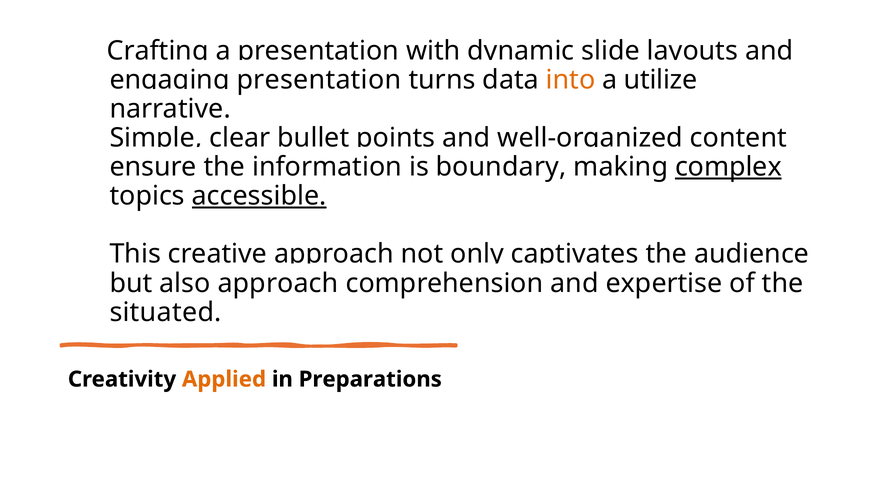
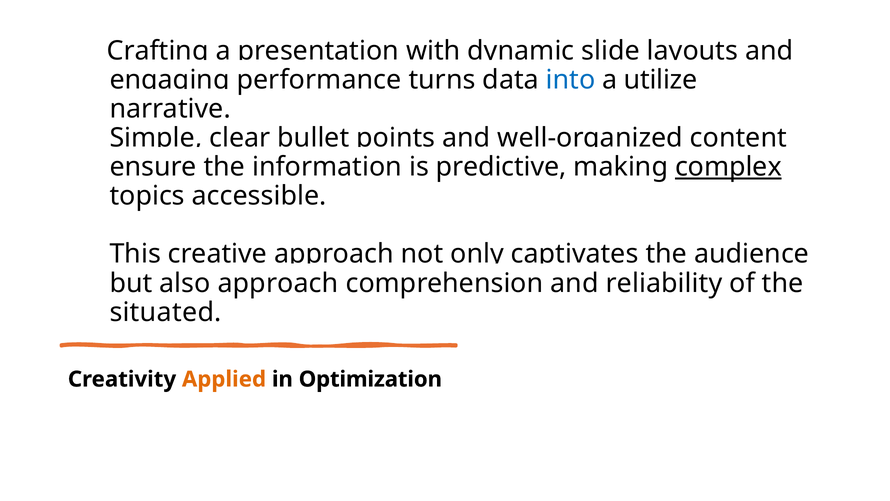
presentation: presentation -> performance (319, 80)
into colour: orange -> blue (571, 80)
boundary: boundary -> predictive (501, 167)
accessible underline: present -> none (259, 196)
expertise: expertise -> reliability (664, 283)
Preparations: Preparations -> Optimization (370, 379)
